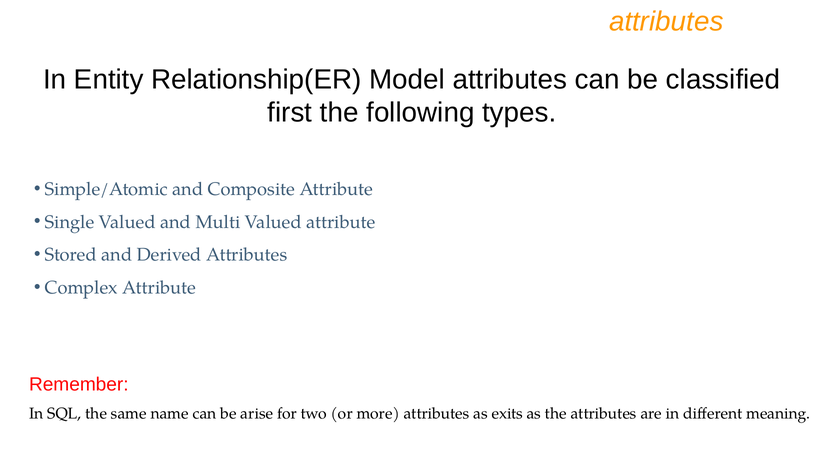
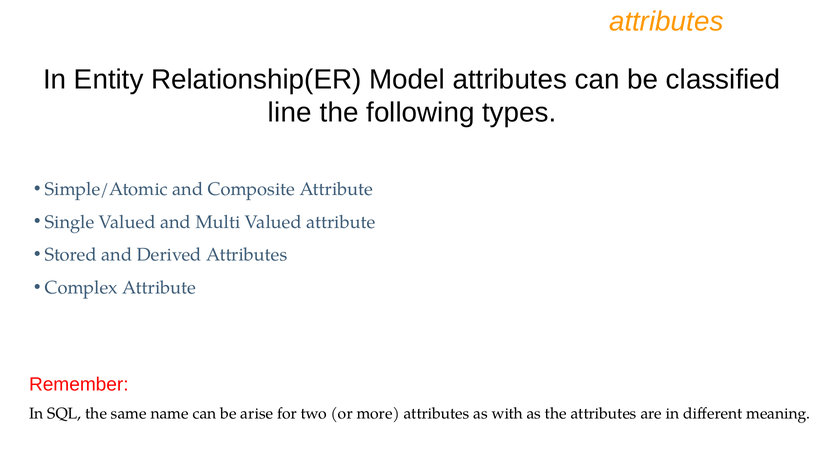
first: first -> line (290, 113)
exits: exits -> with (507, 414)
